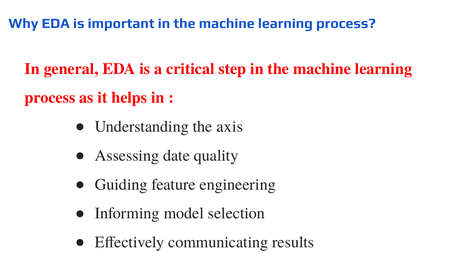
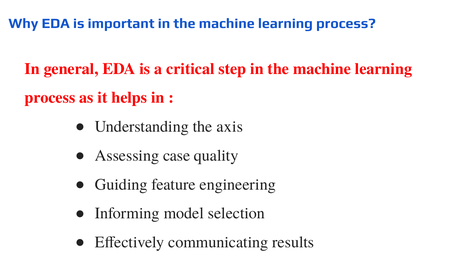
date: date -> case (177, 156)
